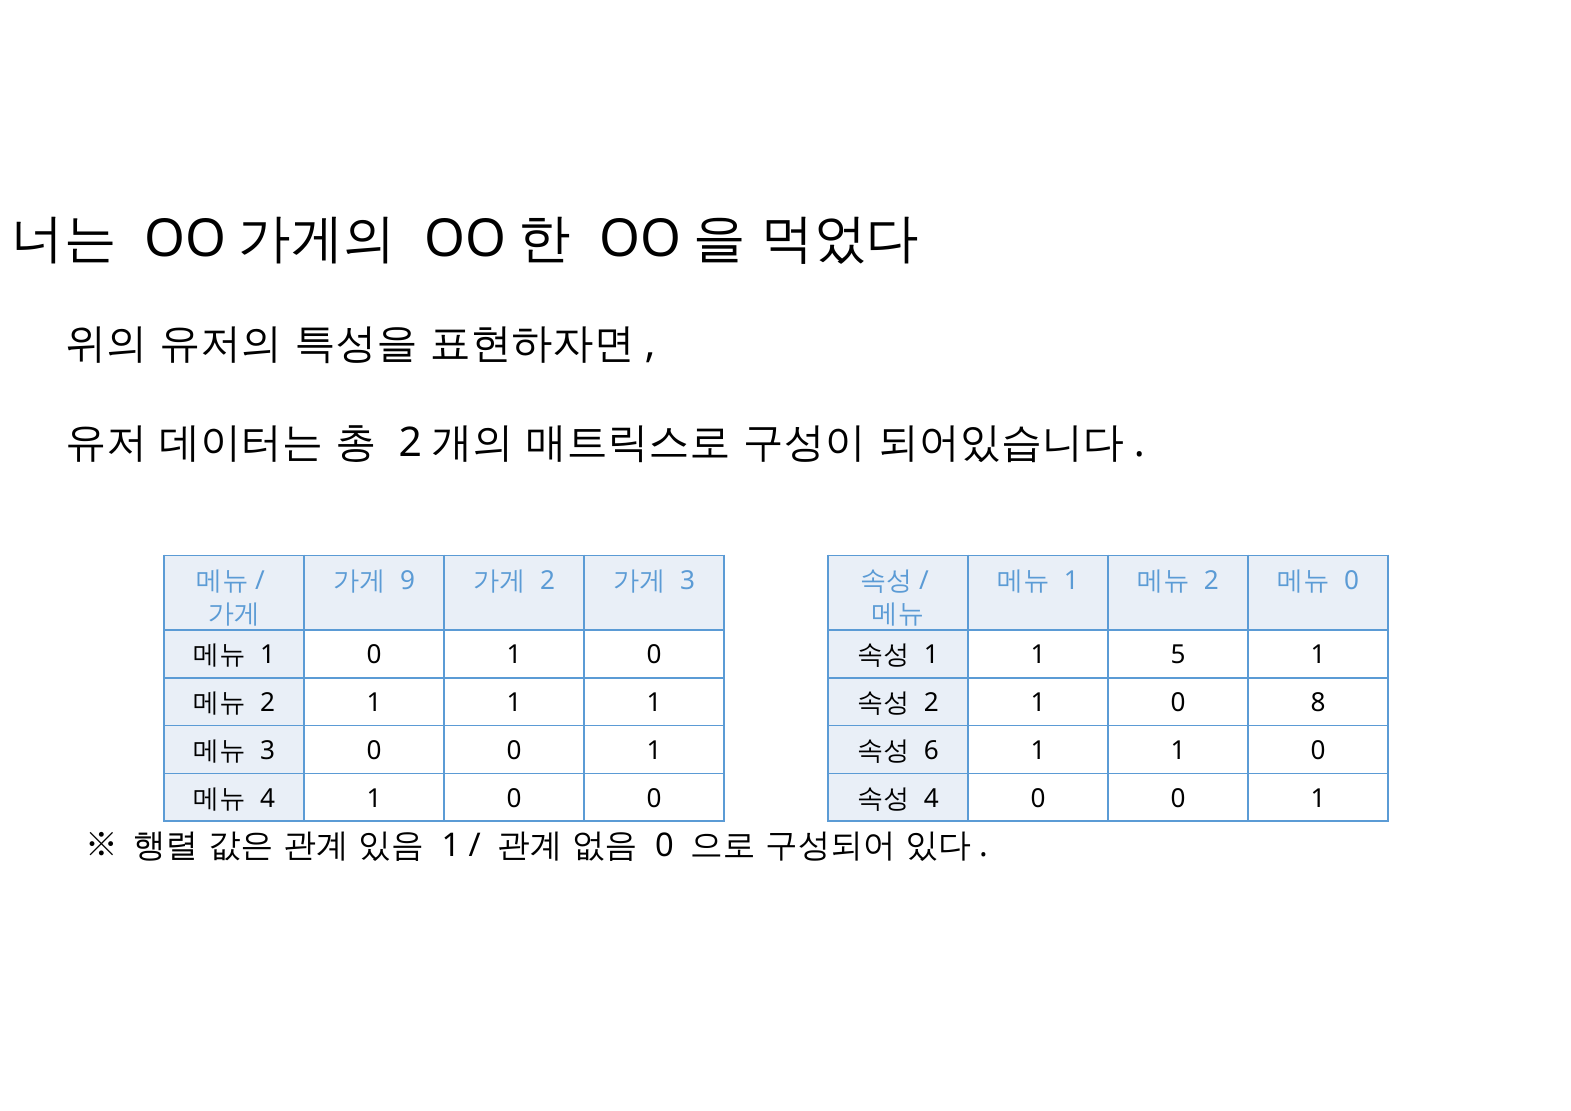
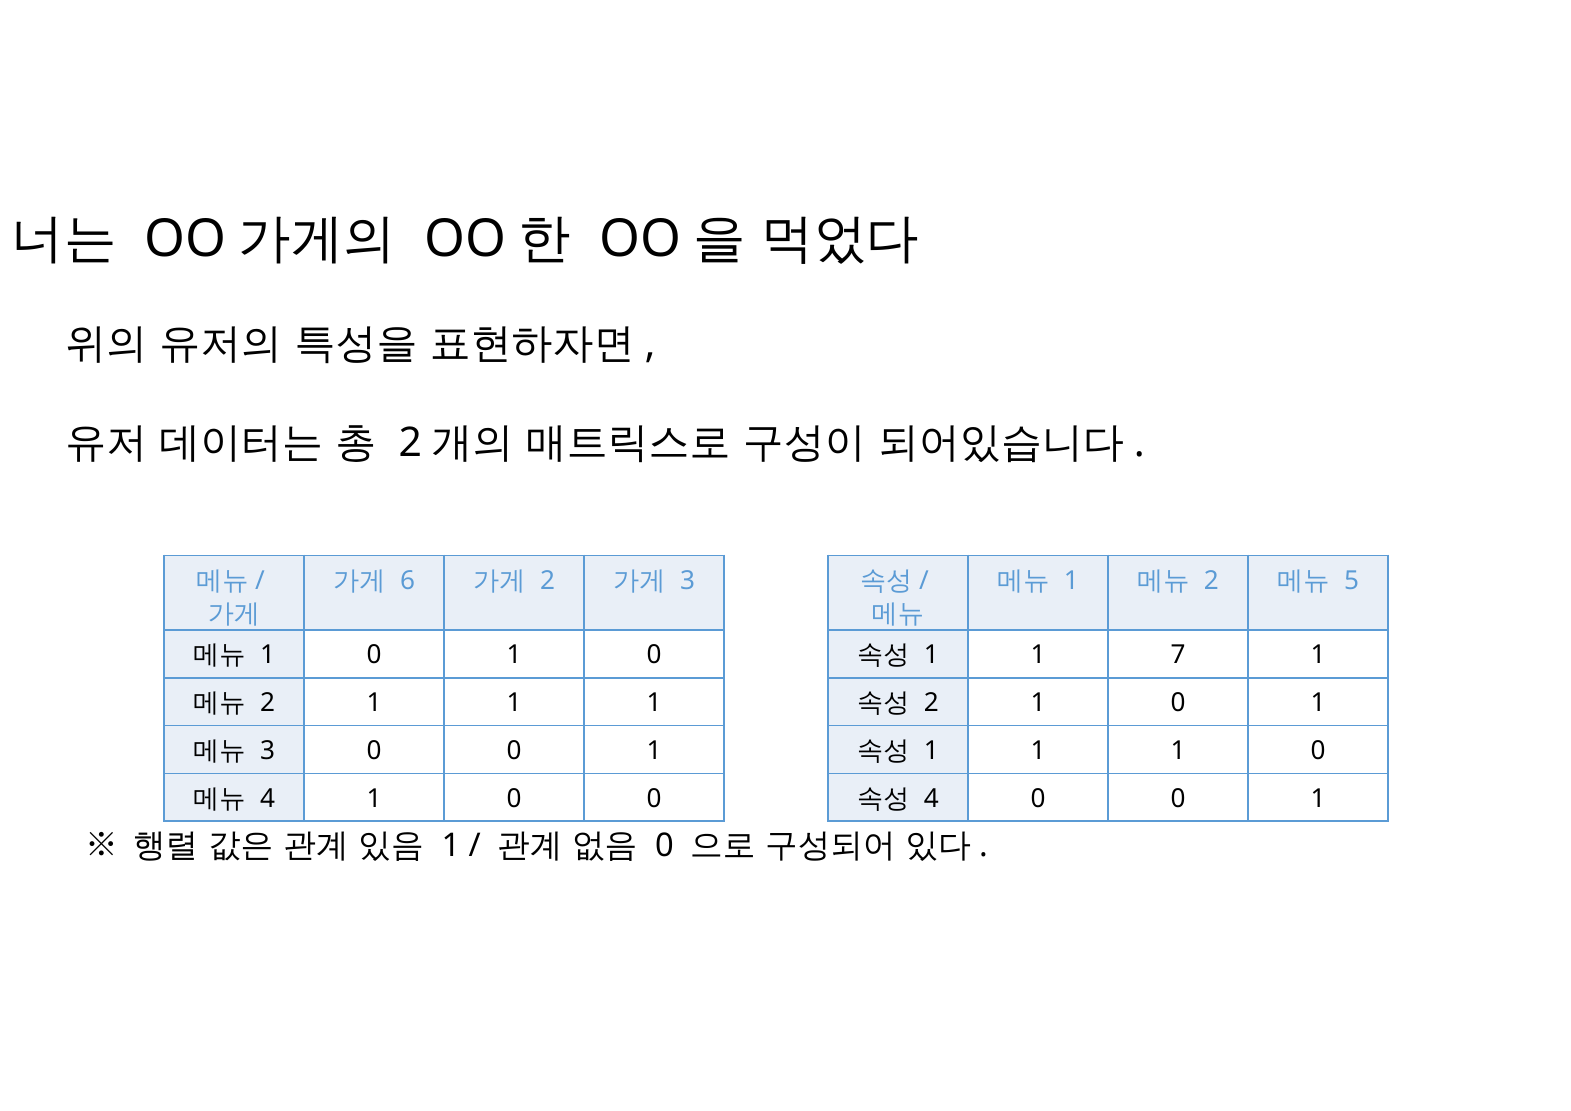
9: 9 -> 6 (408, 581)
0: 0 -> 5 (1351, 581)
5: 5 -> 7 (1178, 655)
2 1 0 8: 8 -> 1 (1318, 703)
6: 6 -> 1 (931, 751)
